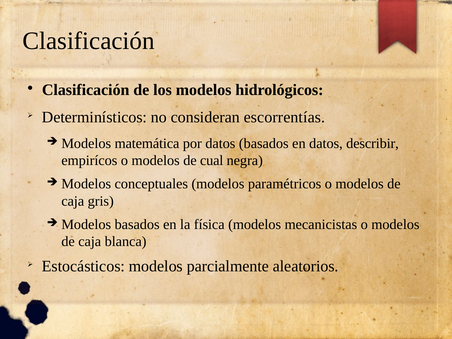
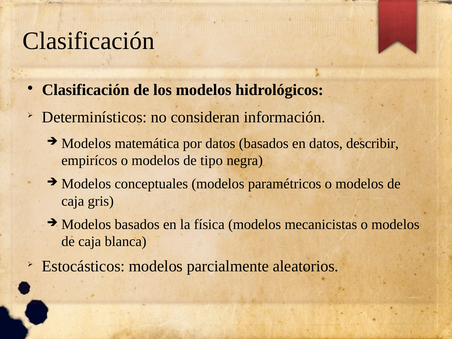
escorrentías: escorrentías -> información (285, 117)
cual: cual -> tipo (212, 160)
